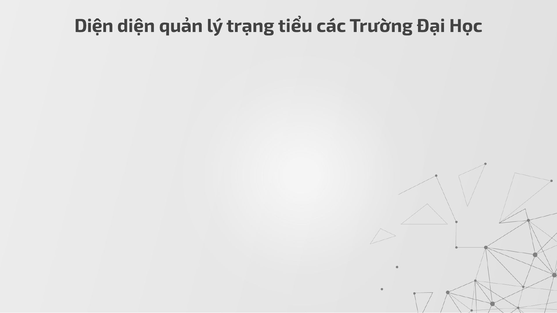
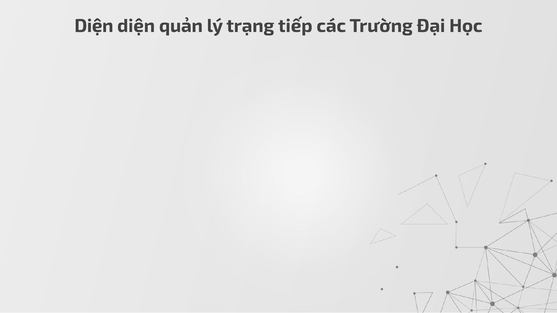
tiểu: tiểu -> tiếp (295, 26)
